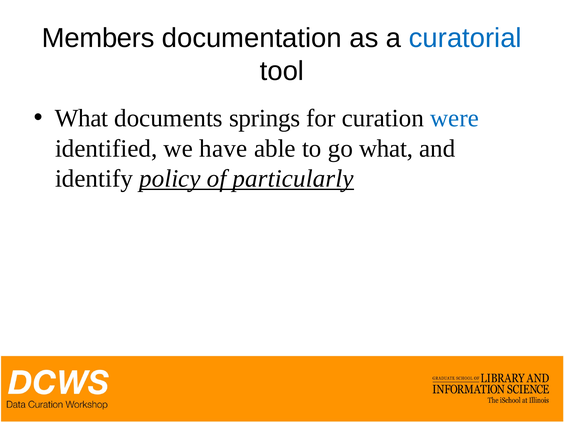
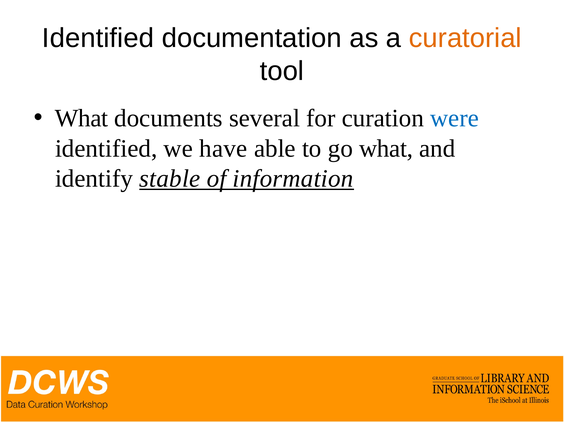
Members: Members -> Identified (98, 38)
curatorial colour: blue -> orange (465, 38)
springs: springs -> several (265, 118)
policy: policy -> stable (170, 178)
particularly: particularly -> information (293, 178)
